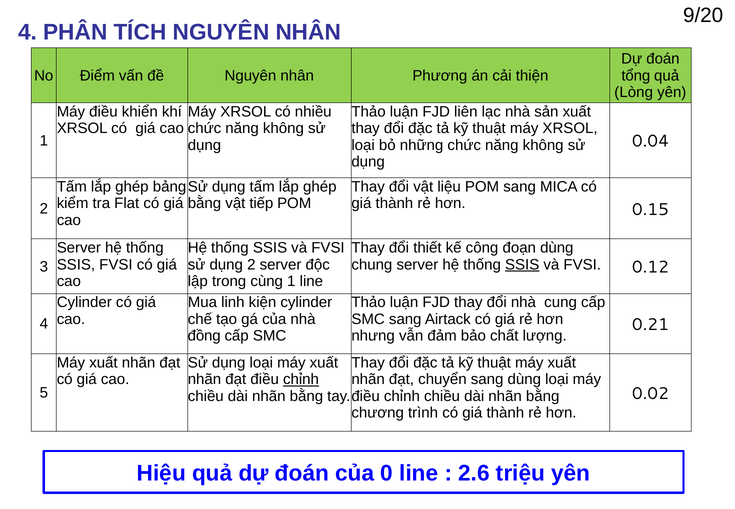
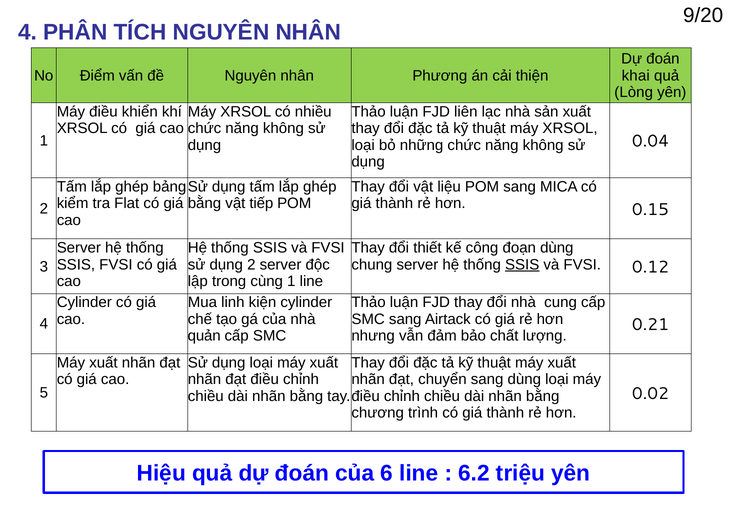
tổng: tổng -> khai (636, 76)
đồng: đồng -> quản (204, 336)
chỉnh underline: present -> none (301, 379)
0: 0 -> 6 (387, 473)
2.6: 2.6 -> 6.2 (474, 473)
